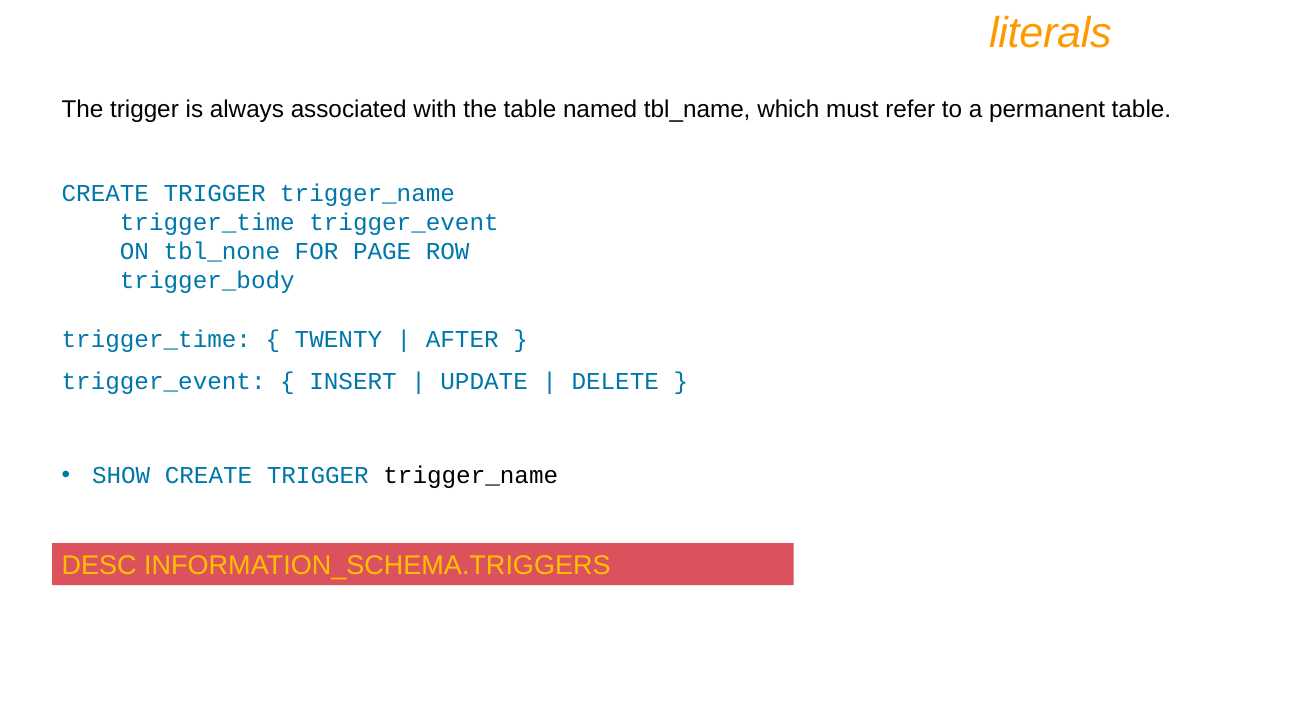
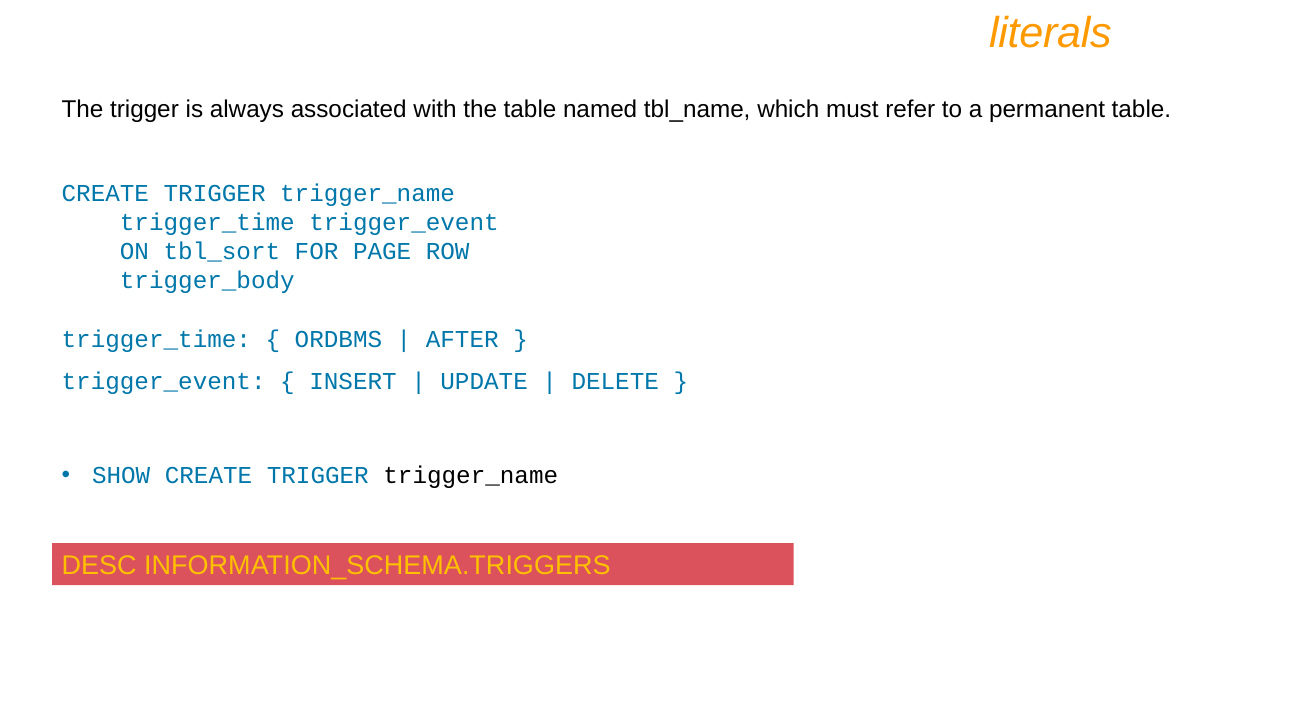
tbl_none: tbl_none -> tbl_sort (222, 252)
TWENTY: TWENTY -> ORDBMS (338, 339)
